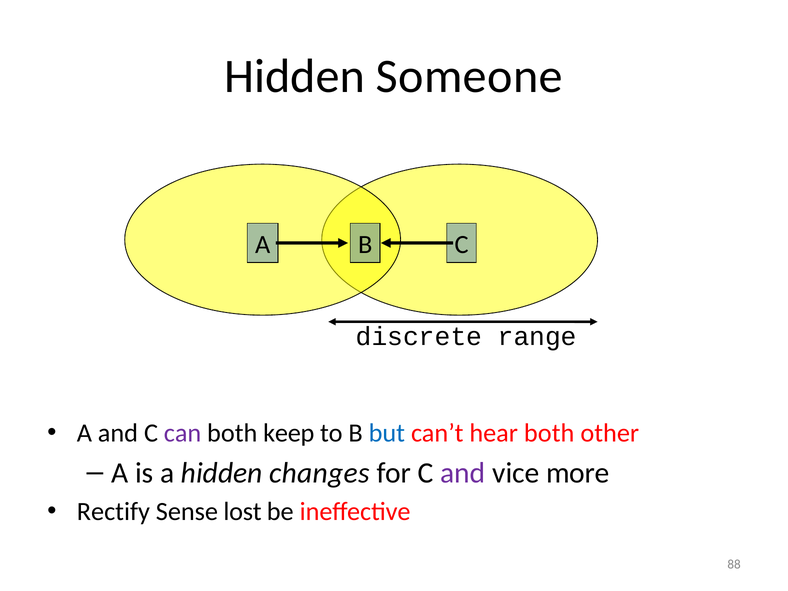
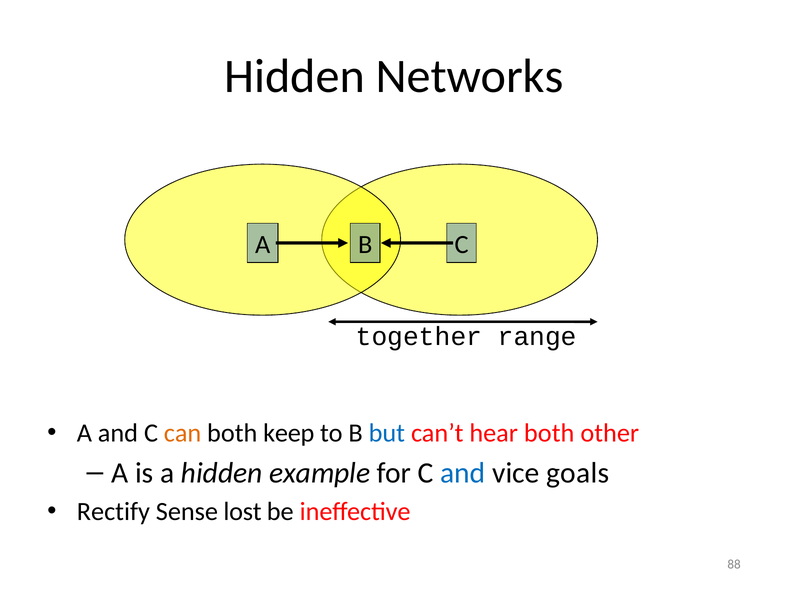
Someone: Someone -> Networks (470, 76)
discrete: discrete -> together (419, 337)
can colour: purple -> orange (183, 433)
changes: changes -> example (320, 473)
and colour: purple -> blue (463, 473)
more: more -> goals (578, 473)
